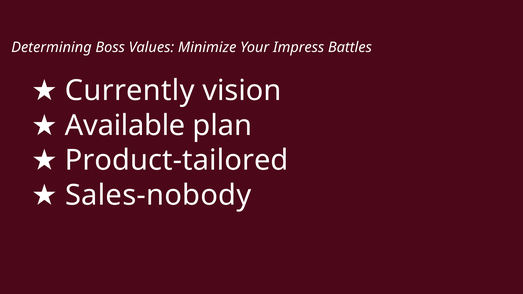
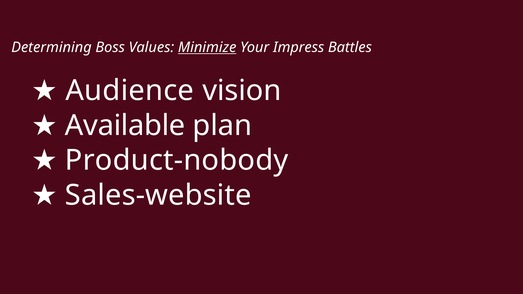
Minimize underline: none -> present (207, 47)
Currently: Currently -> Audience (130, 91)
Product-tailored: Product-tailored -> Product-nobody (177, 160)
Sales-nobody: Sales-nobody -> Sales-website (158, 195)
